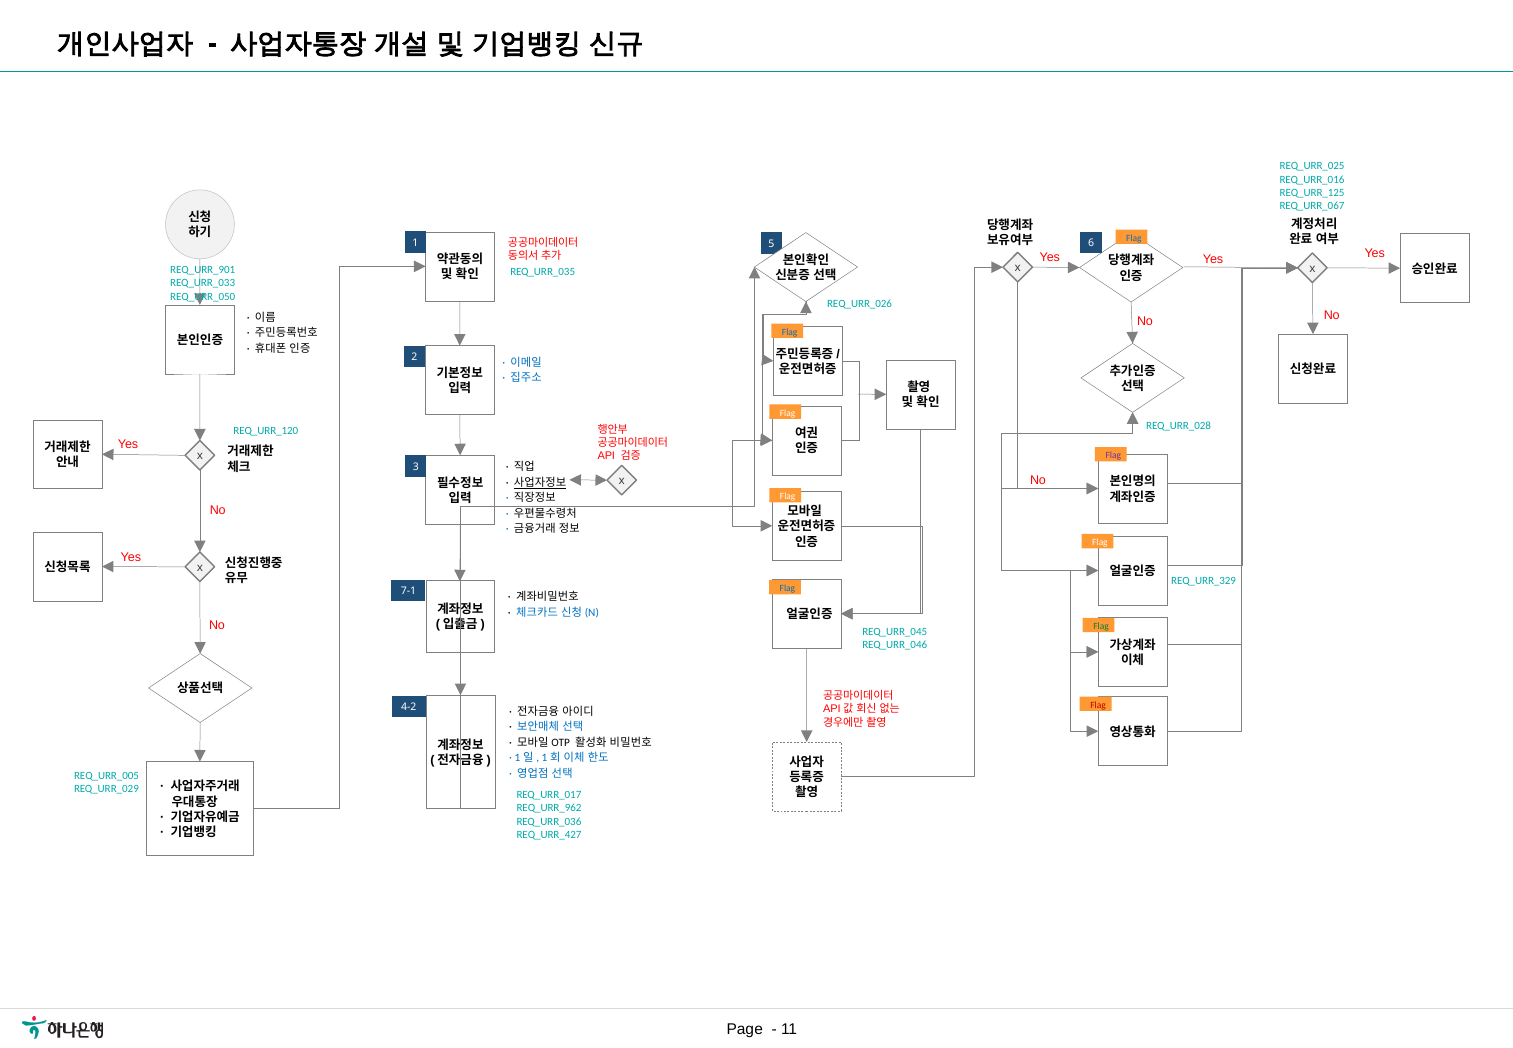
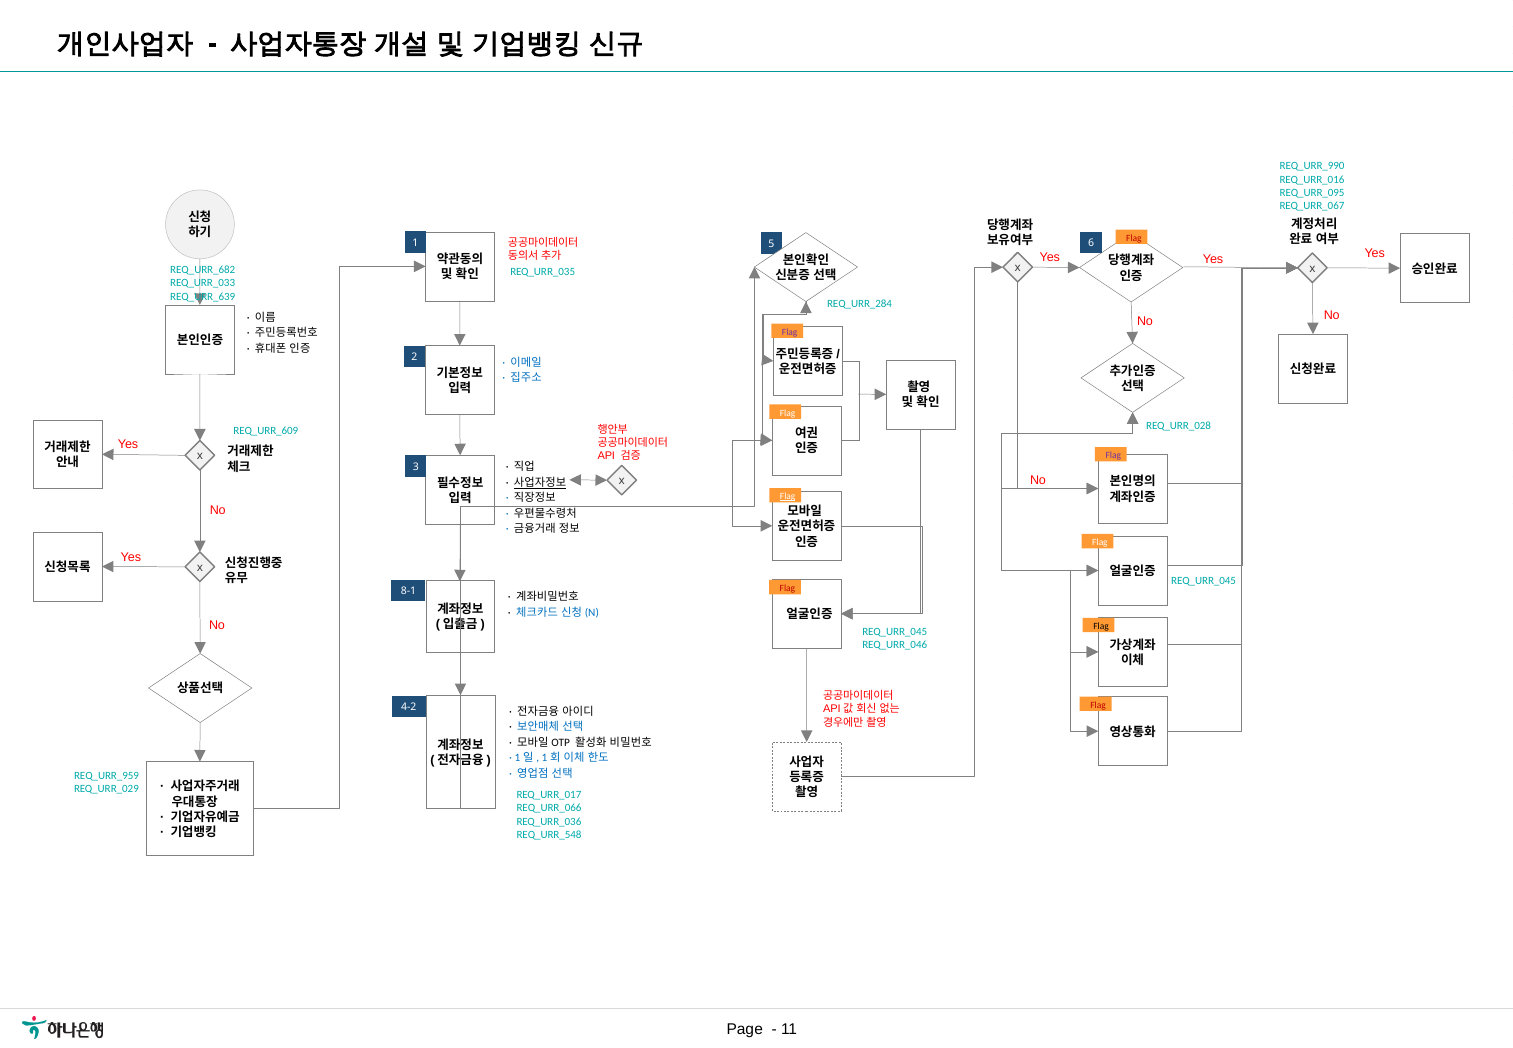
REQ_URR_025: REQ_URR_025 -> REQ_URR_990 (1312, 166)
REQ_URR_125: REQ_URR_125 -> REQ_URR_095 (1312, 193)
Flag colour: blue -> red (1134, 238)
REQ_URR_901: REQ_URR_901 -> REQ_URR_682 (203, 270)
REQ_URR_050: REQ_URR_050 -> REQ_URR_639 (203, 296)
REQ_URR_026: REQ_URR_026 -> REQ_URR_284 (860, 304)
Flag colour: blue -> purple (790, 332)
REQ_URR_120: REQ_URR_120 -> REQ_URR_609 (266, 431)
Flag underline: none -> present (788, 496)
REQ_URR_329: REQ_URR_329 -> REQ_URR_045 (1204, 580)
Flag colour: blue -> red (787, 588)
7-1: 7-1 -> 8-1 (408, 591)
Flag colour: green -> black (1101, 626)
REQ_URR_005: REQ_URR_005 -> REQ_URR_959 (106, 775)
REQ_URR_962: REQ_URR_962 -> REQ_URR_066 (549, 808)
REQ_URR_427: REQ_URR_427 -> REQ_URR_548 (549, 834)
